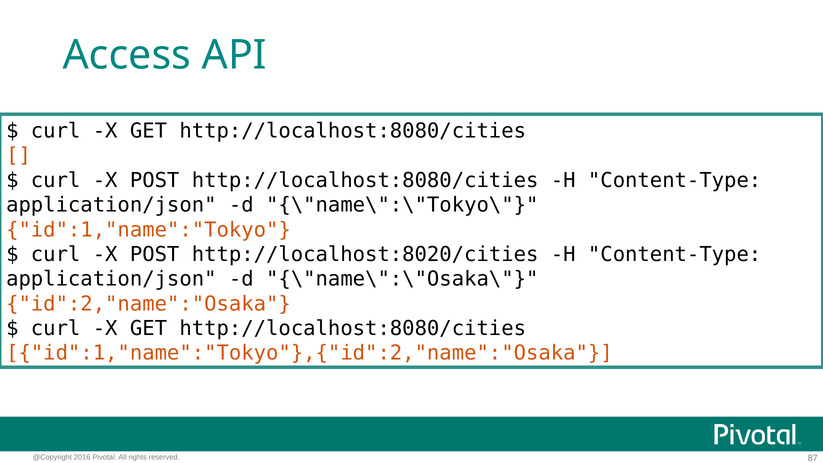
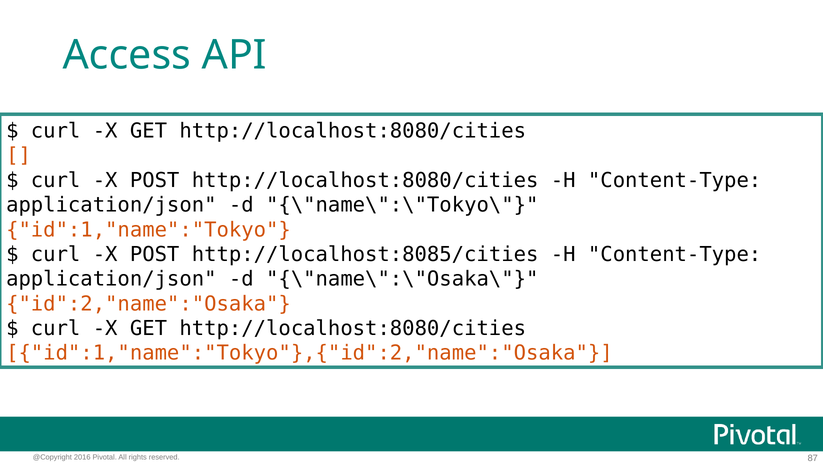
http://localhost:8020/cities: http://localhost:8020/cities -> http://localhost:8085/cities (365, 254)
